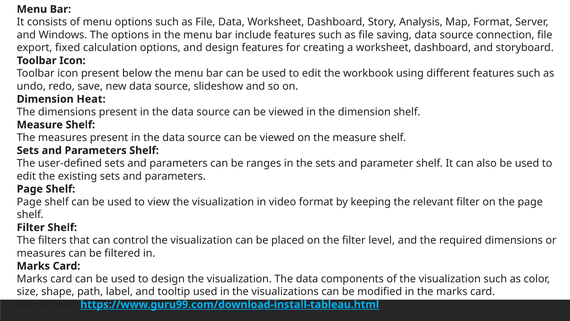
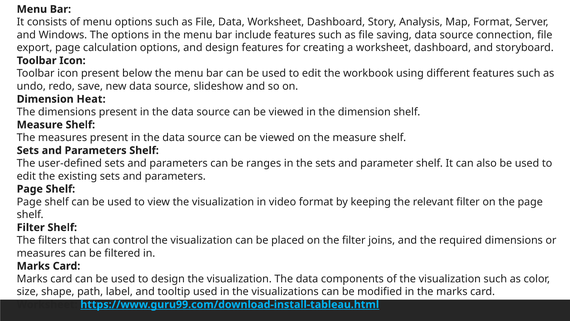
export fixed: fixed -> page (68, 48)
level: level -> joins (382, 240)
